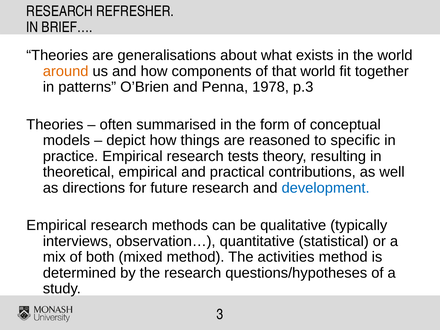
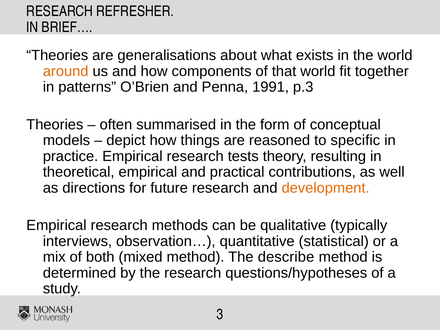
1978: 1978 -> 1991 (271, 87)
development colour: blue -> orange (326, 188)
activities: activities -> describe (286, 257)
